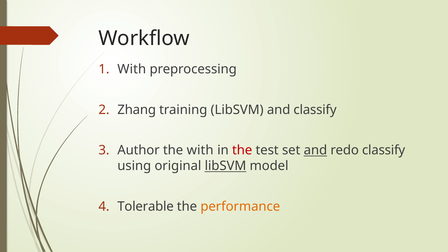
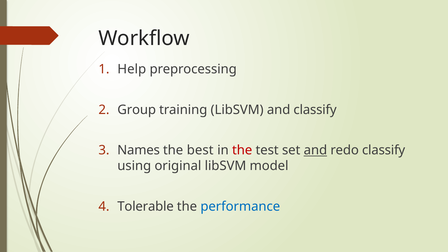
With: With -> Help (132, 69)
Zhang: Zhang -> Group (137, 110)
Author: Author -> Names (139, 150)
the with: with -> best (200, 150)
libSVM underline: present -> none (225, 166)
performance colour: orange -> blue (240, 207)
